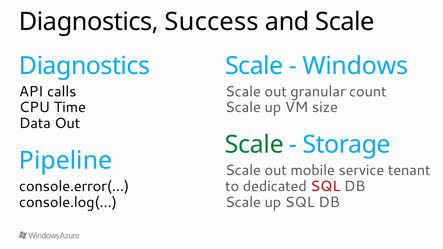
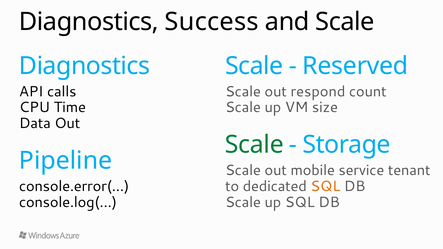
Windows: Windows -> Reserved (355, 66)
granular: granular -> respond (318, 92)
SQL colour: red -> orange (325, 187)
